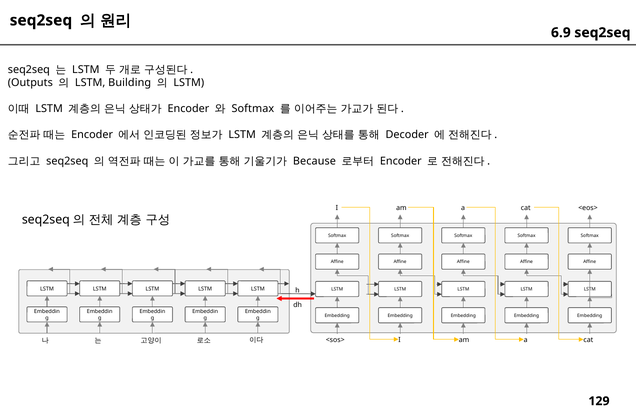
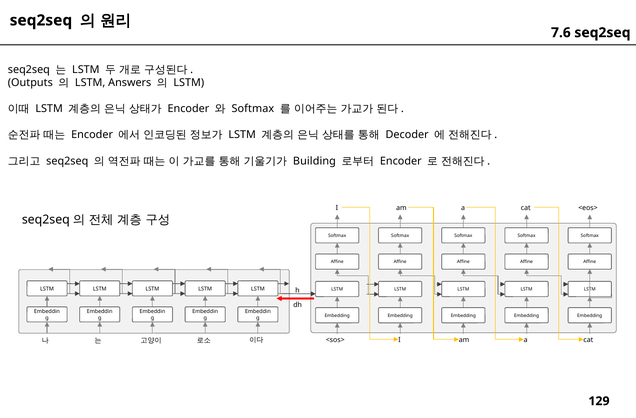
6.9: 6.9 -> 7.6 (561, 33)
Building: Building -> Answers (130, 83)
Because: Because -> Building (314, 161)
